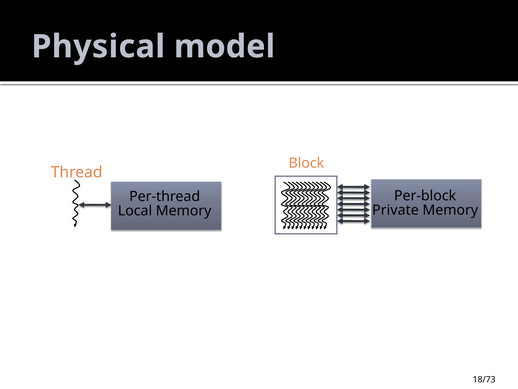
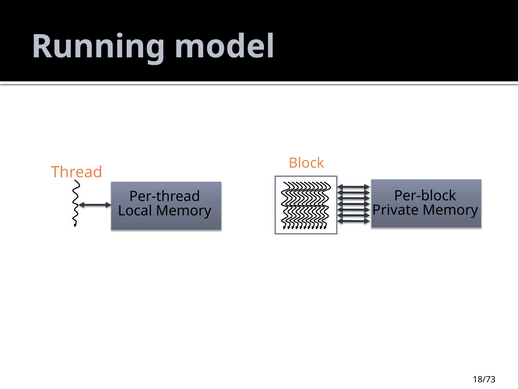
Physical: Physical -> Running (98, 47)
